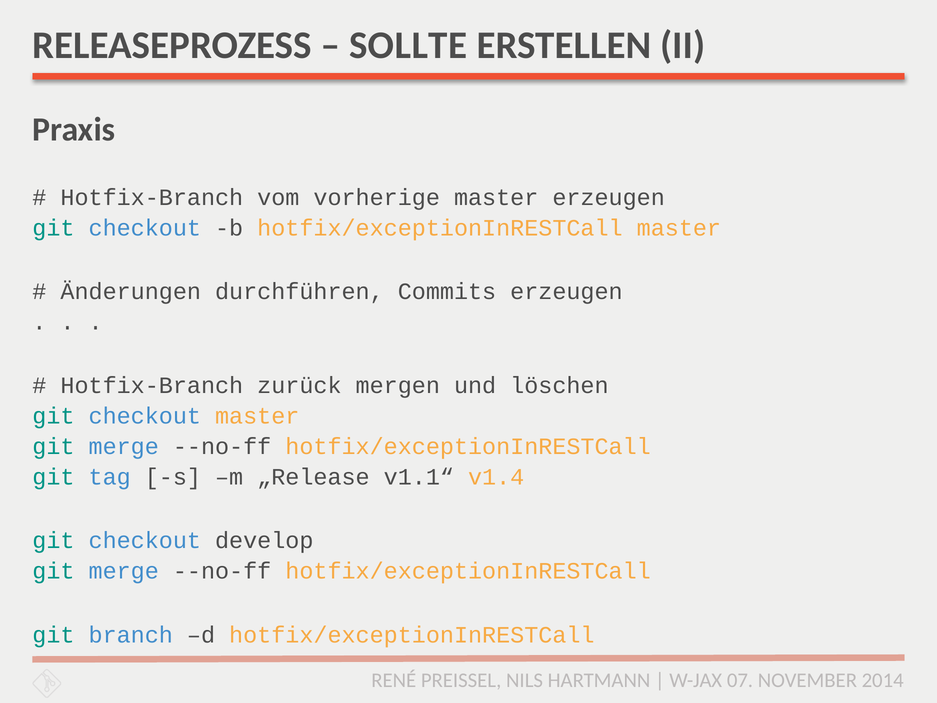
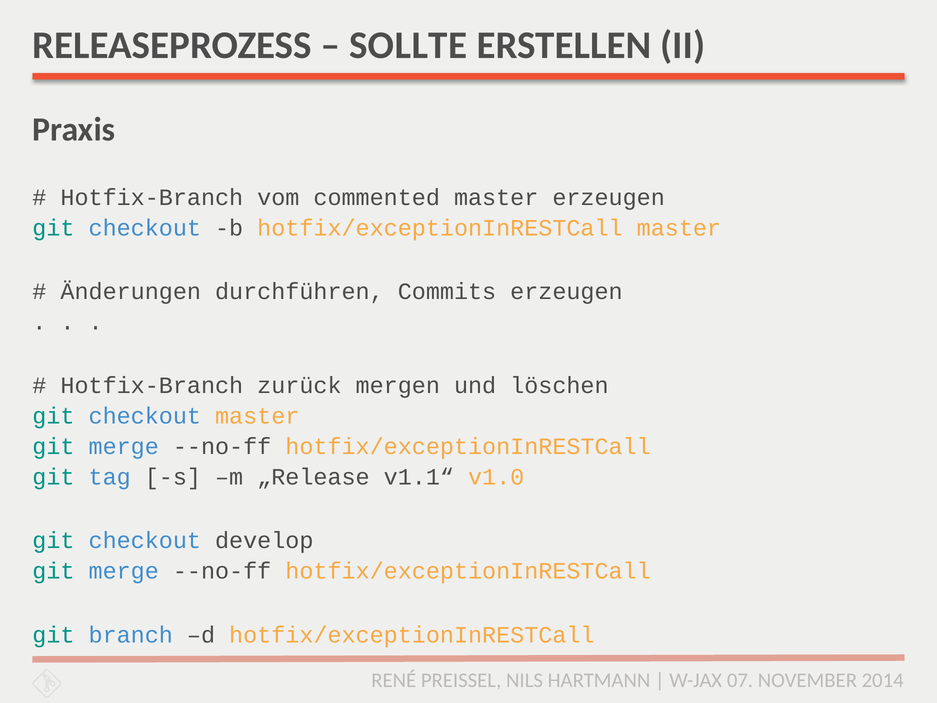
vorherige: vorherige -> commented (377, 197)
v1.4: v1.4 -> v1.0 (496, 477)
